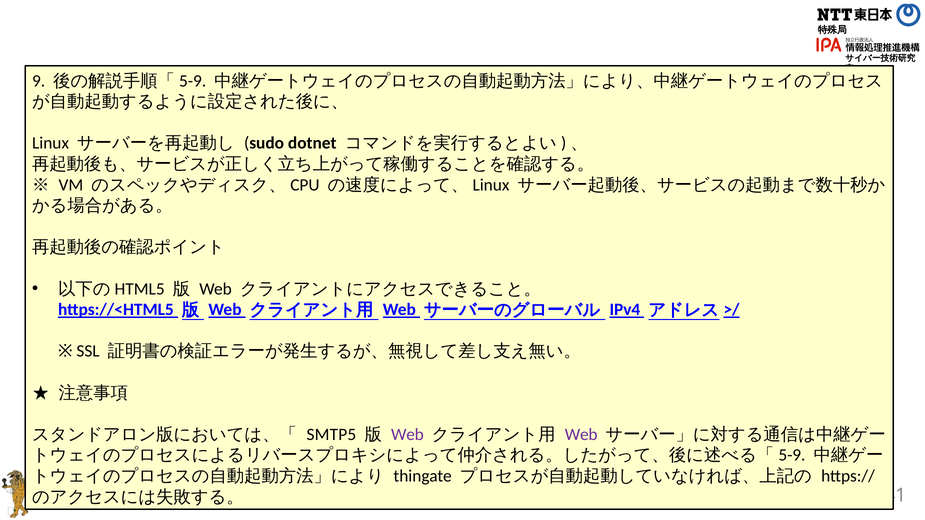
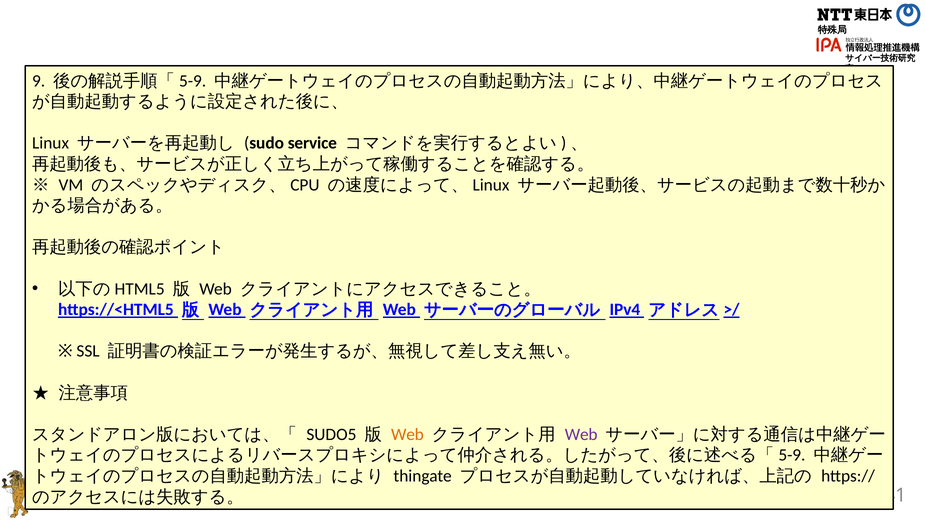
dotnet: dotnet -> service (312, 143)
SMTP5: SMTP5 -> SUDO5 (331, 435)
Web colour: purple -> orange (407, 435)
